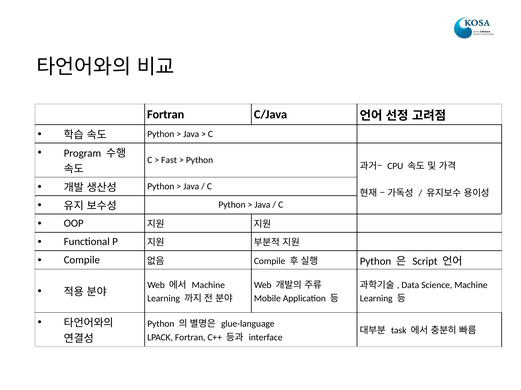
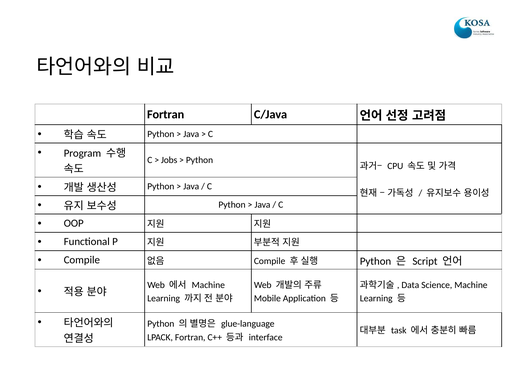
Fast: Fast -> Jobs (169, 161)
